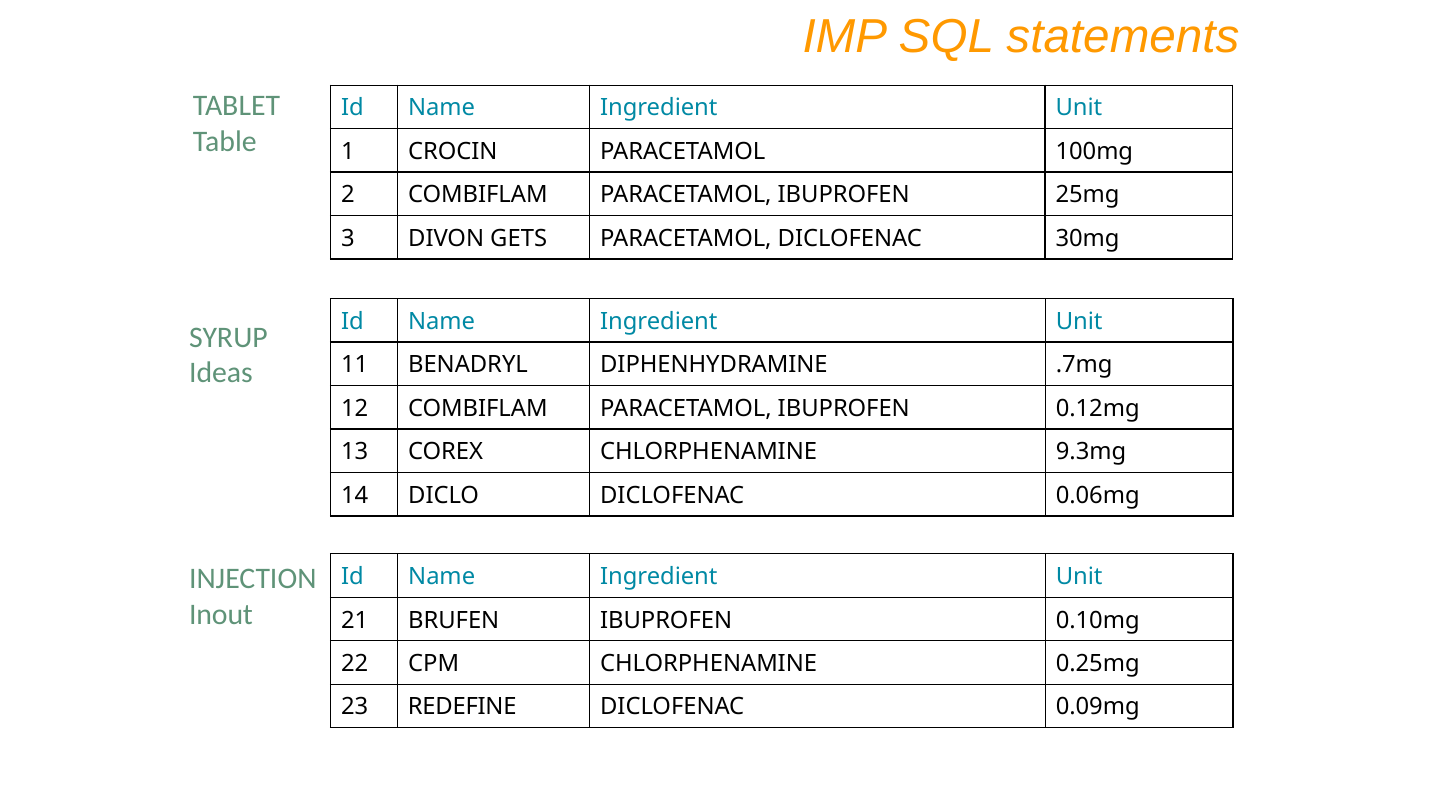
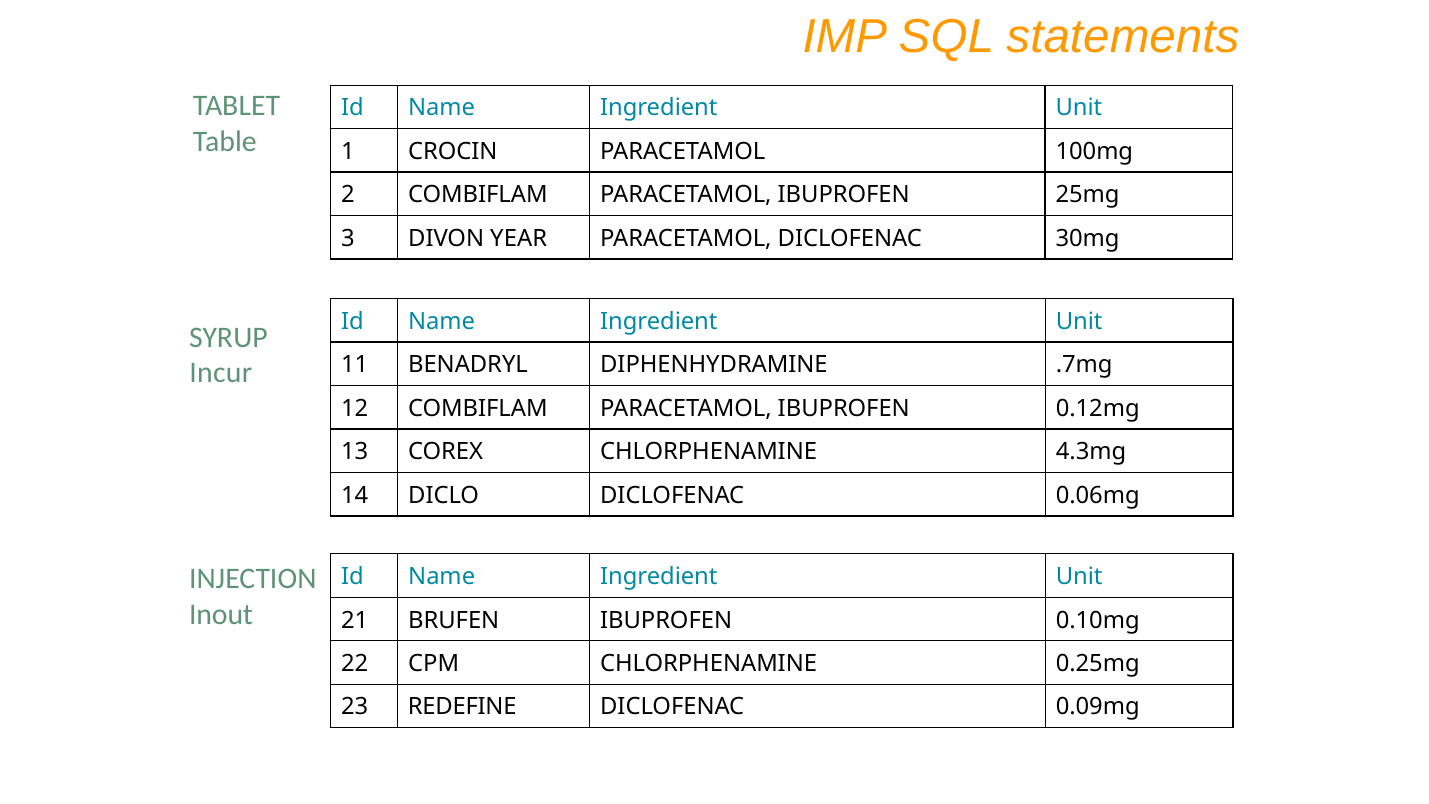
GETS: GETS -> YEAR (519, 238)
Ideas: Ideas -> Incur (221, 373)
9.3mg: 9.3mg -> 4.3mg (1091, 452)
